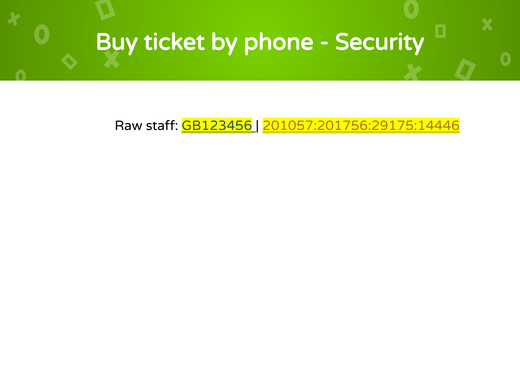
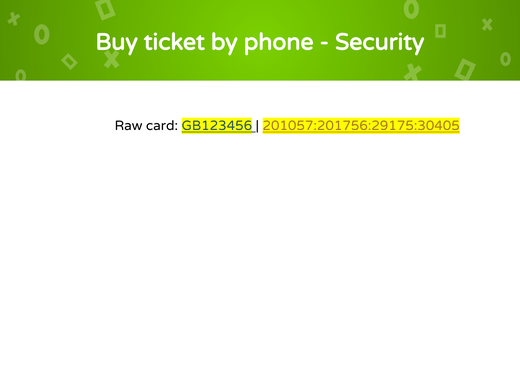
staff: staff -> card (162, 126)
201057:201756:29175:14446: 201057:201756:29175:14446 -> 201057:201756:29175:30405 (361, 126)
